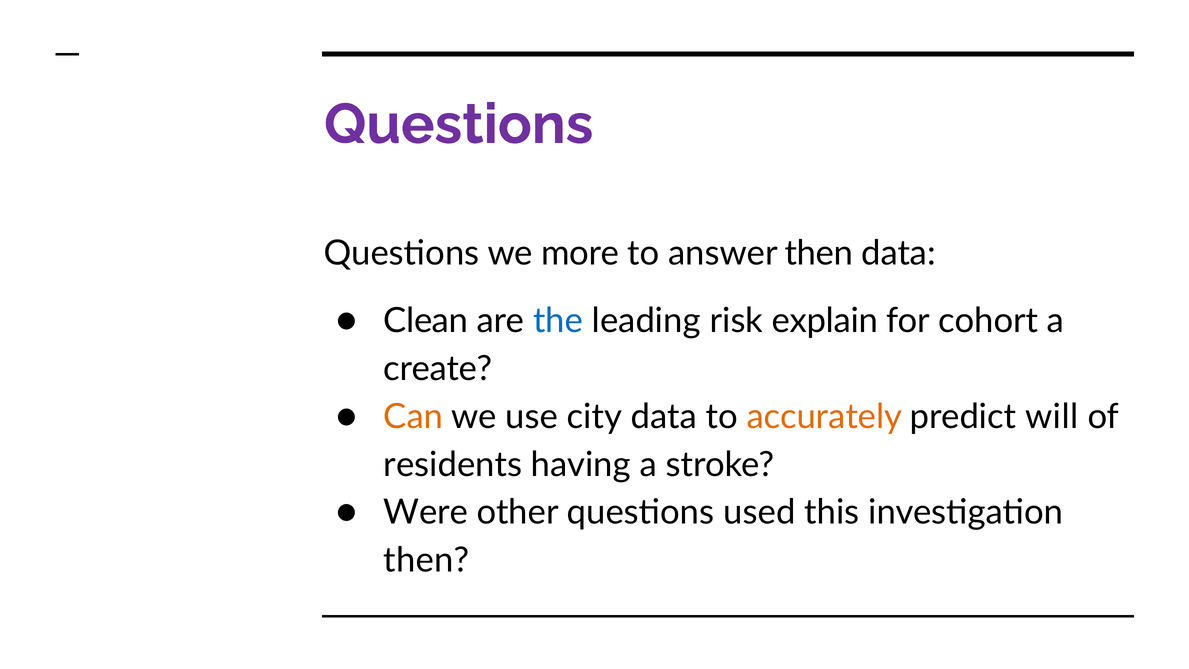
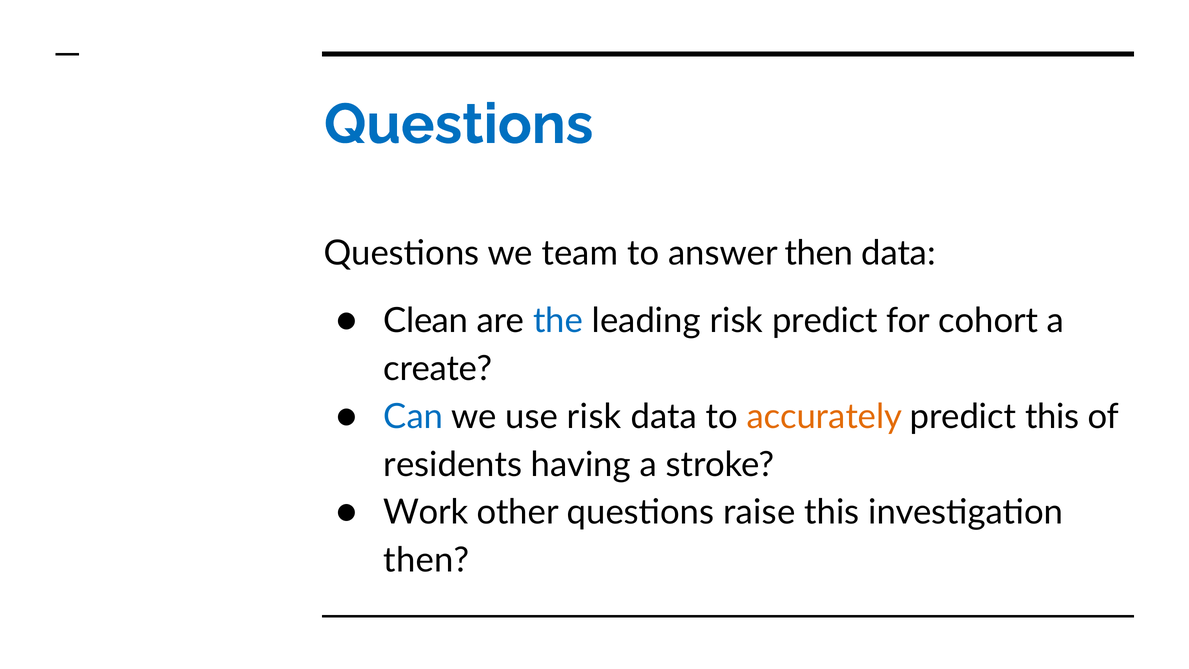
Questions colour: purple -> blue (459, 124)
more: more -> team (580, 253)
risk explain: explain -> predict (825, 321)
Can colour: orange -> blue (413, 417)
use city: city -> risk (594, 417)
predict will: will -> this (1052, 417)
Were: Were -> Work (426, 512)
used: used -> raise (759, 512)
